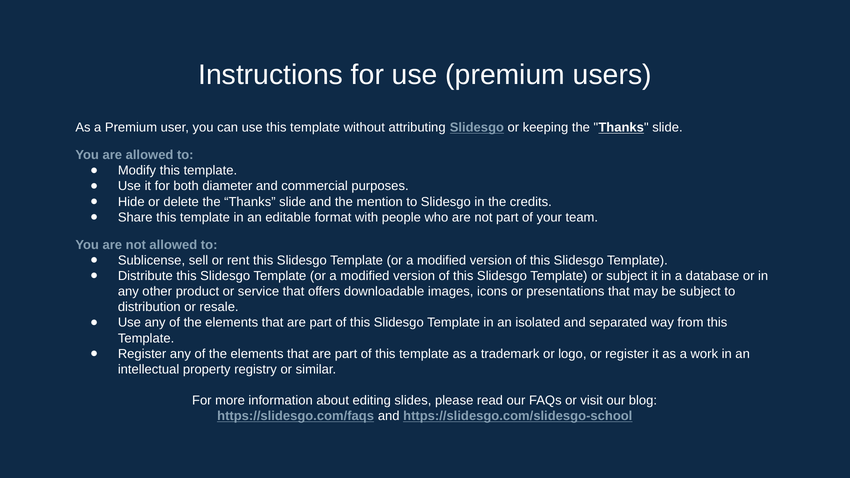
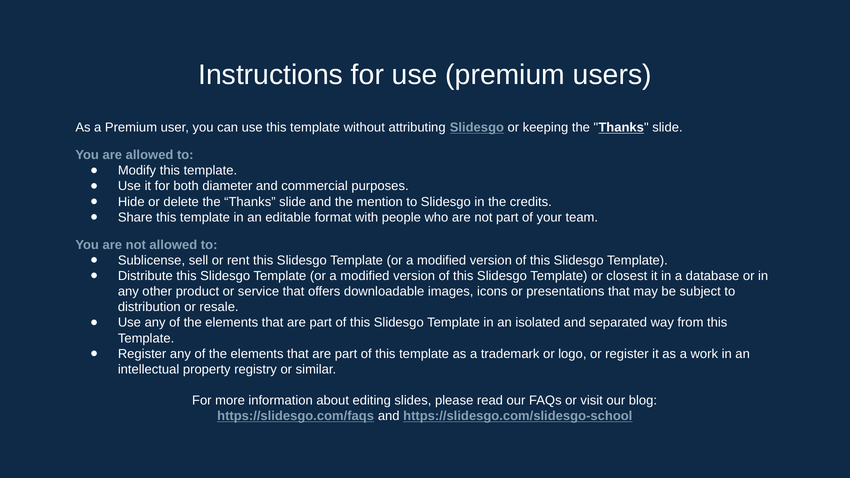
or subject: subject -> closest (627, 276)
